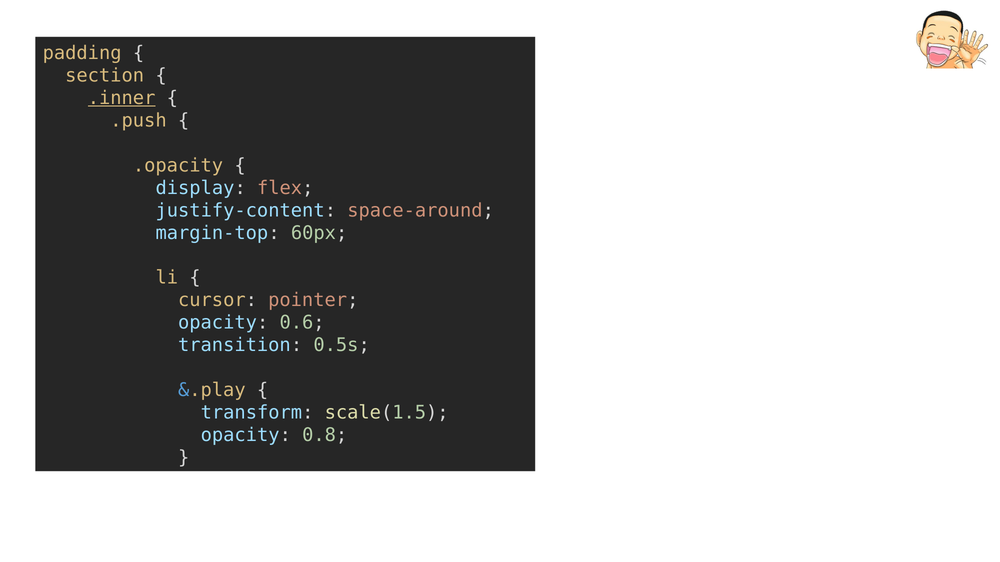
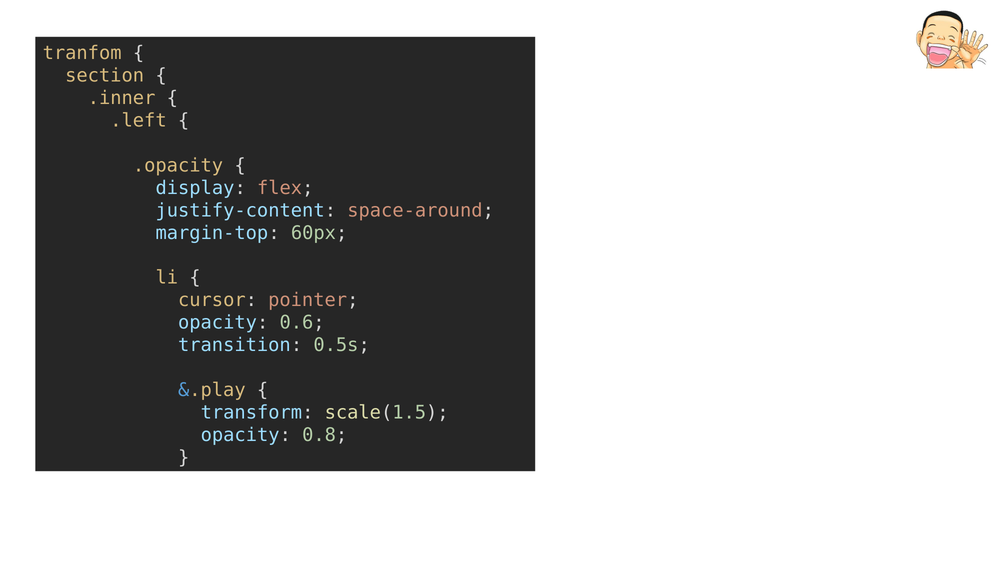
padding: padding -> tranfom (82, 53)
.inner underline: present -> none (122, 98)
.push: .push -> .left (138, 121)
